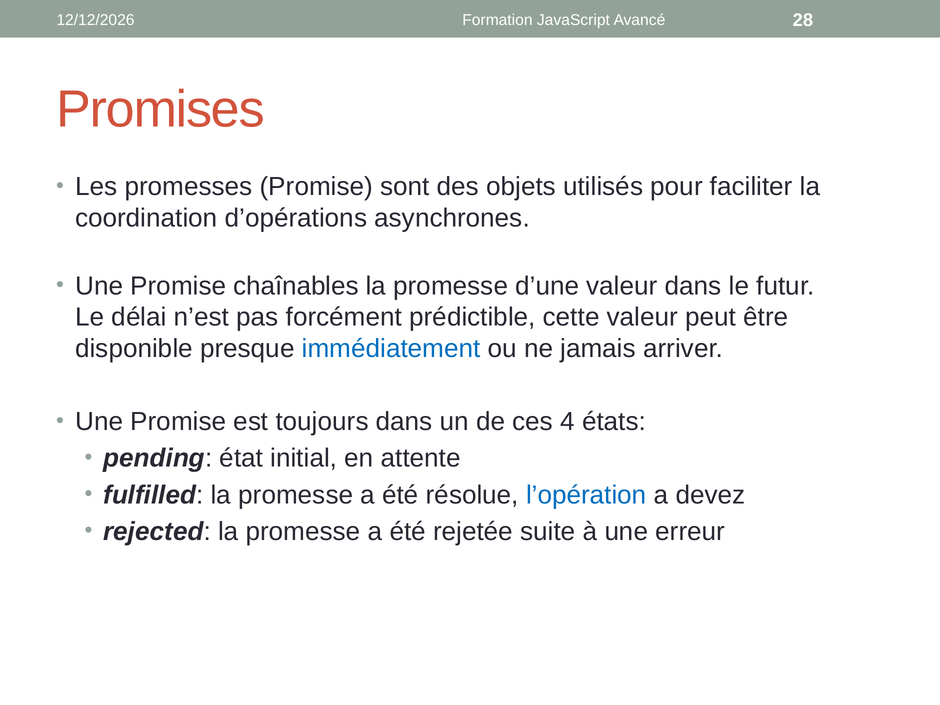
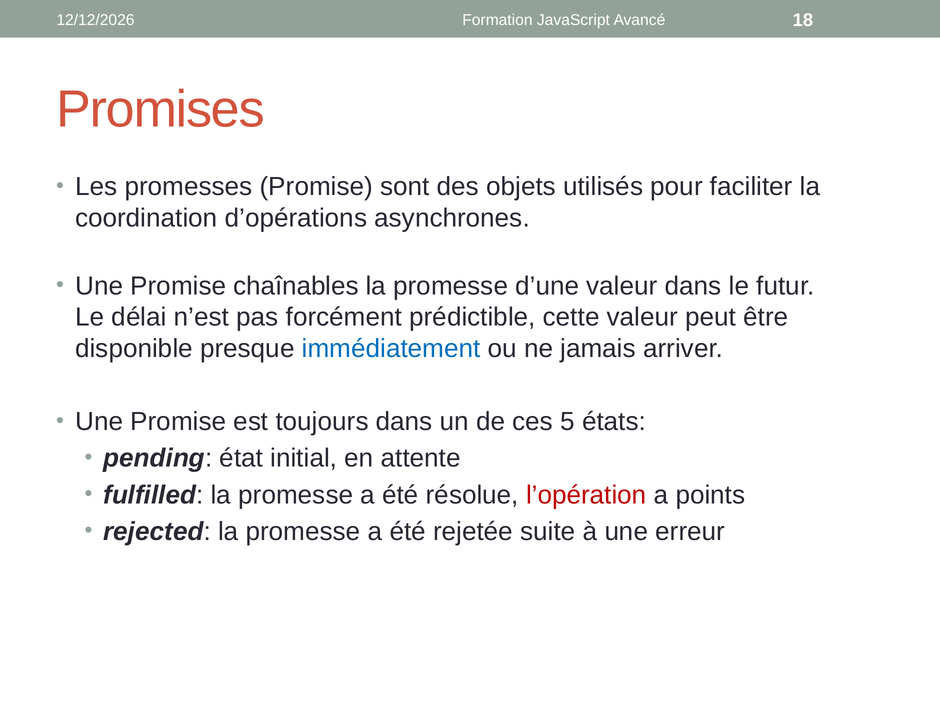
28: 28 -> 18 (803, 20)
4: 4 -> 5 (568, 422)
l’opération colour: blue -> red (586, 495)
devez: devez -> points (710, 495)
